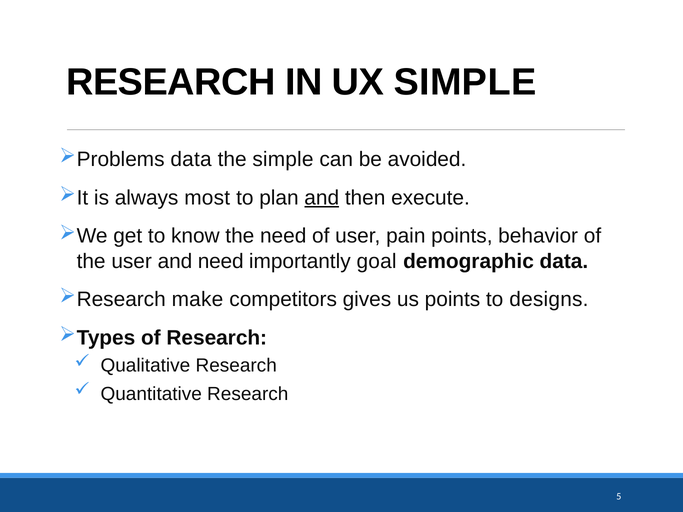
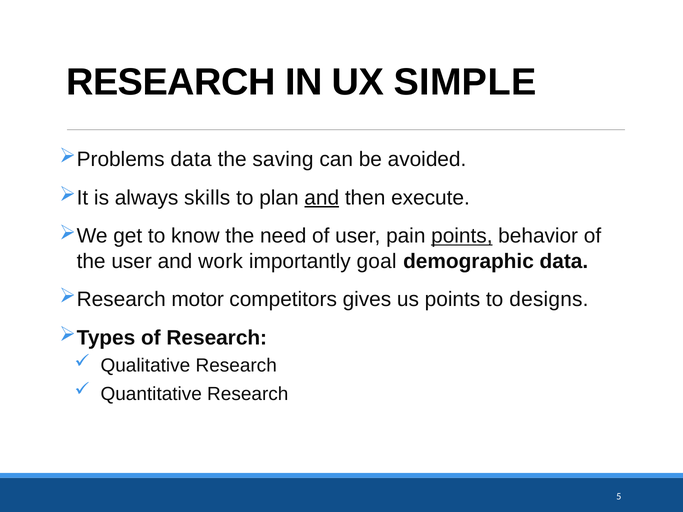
the simple: simple -> saving (283, 160)
most: most -> skills (207, 198)
points underline: none -> present (462, 236)
and need: need -> work (221, 261)
make: make -> motor (198, 300)
